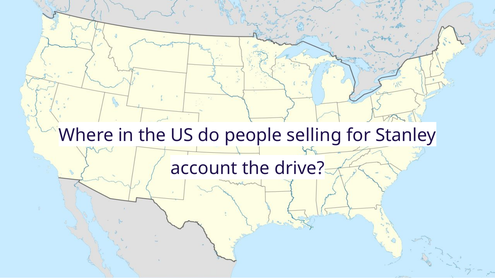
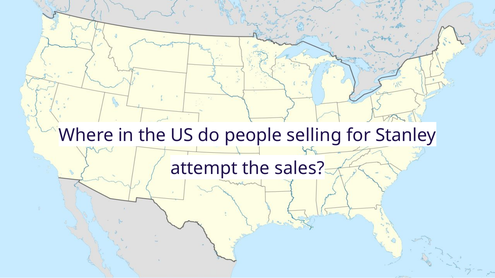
account: account -> attempt (204, 169)
drive: drive -> sales (299, 169)
